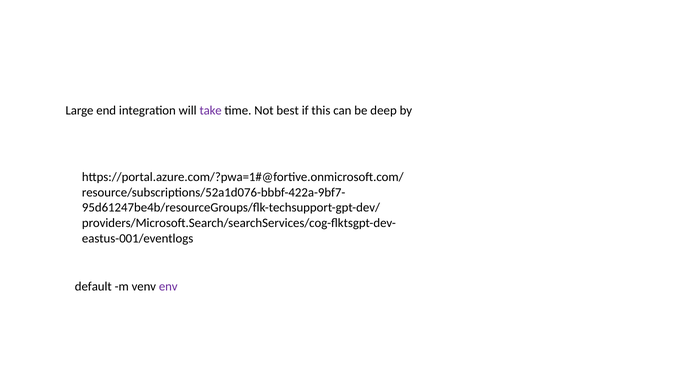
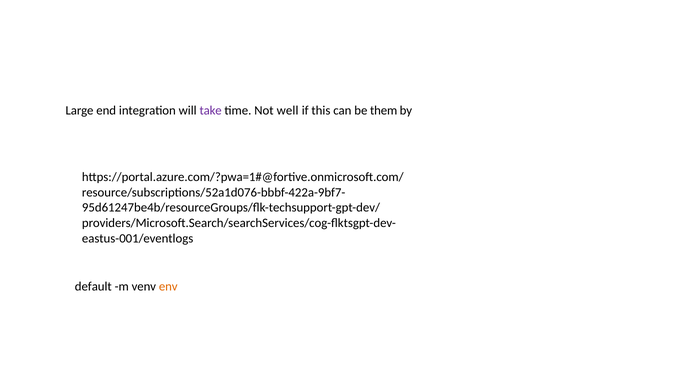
best: best -> well (288, 111)
deep: deep -> them (384, 111)
env colour: purple -> orange (168, 287)
